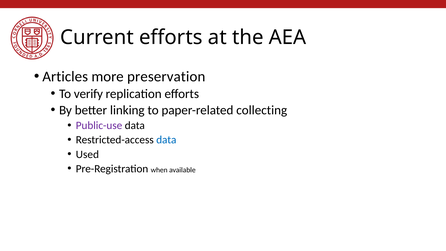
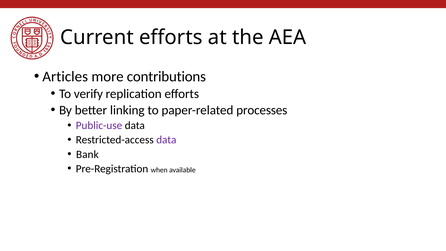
preservation: preservation -> contributions (166, 76)
collecting: collecting -> processes (262, 110)
data colour: blue -> purple (166, 140)
Used: Used -> Bank (87, 154)
